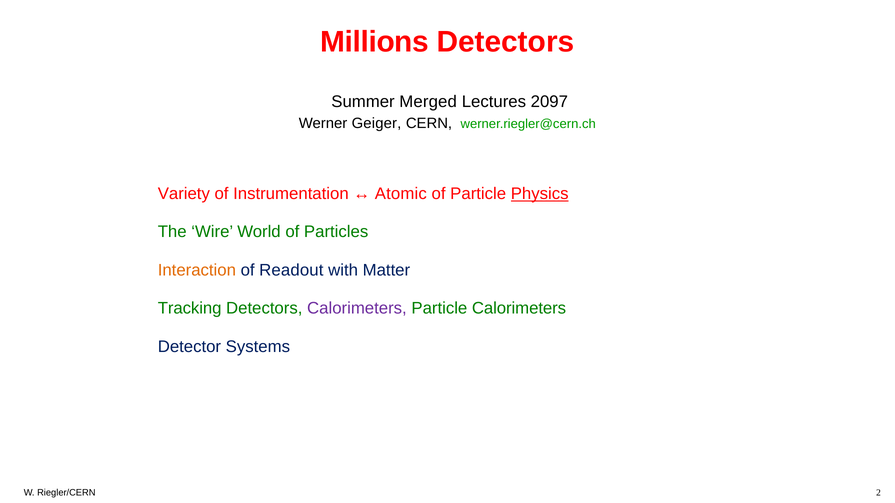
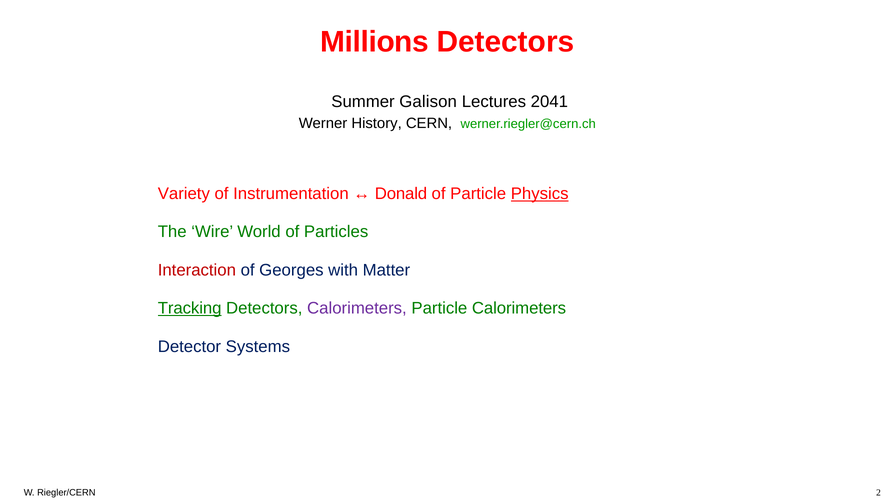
Merged: Merged -> Galison (428, 102)
2097: 2097 -> 2041 (549, 102)
Geiger: Geiger -> History (377, 123)
Atomic: Atomic -> Donald (401, 194)
Interaction colour: orange -> red (197, 270)
Readout: Readout -> Georges (291, 270)
Tracking underline: none -> present (190, 309)
